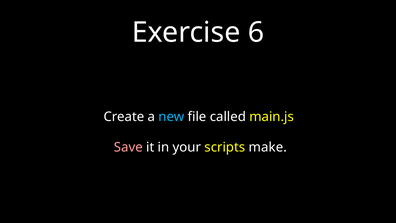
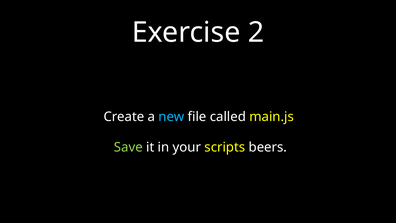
6: 6 -> 2 (256, 32)
Save colour: pink -> light green (128, 147)
make: make -> beers (268, 147)
